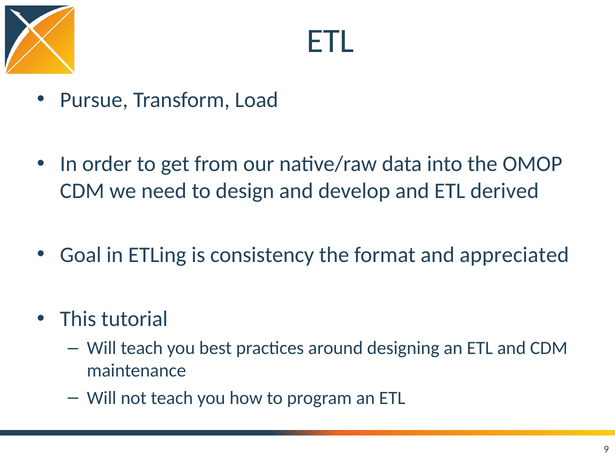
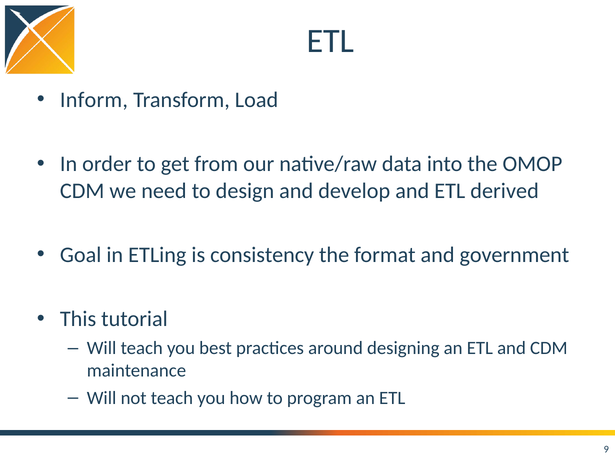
Pursue: Pursue -> Inform (94, 100)
appreciated: appreciated -> government (514, 255)
